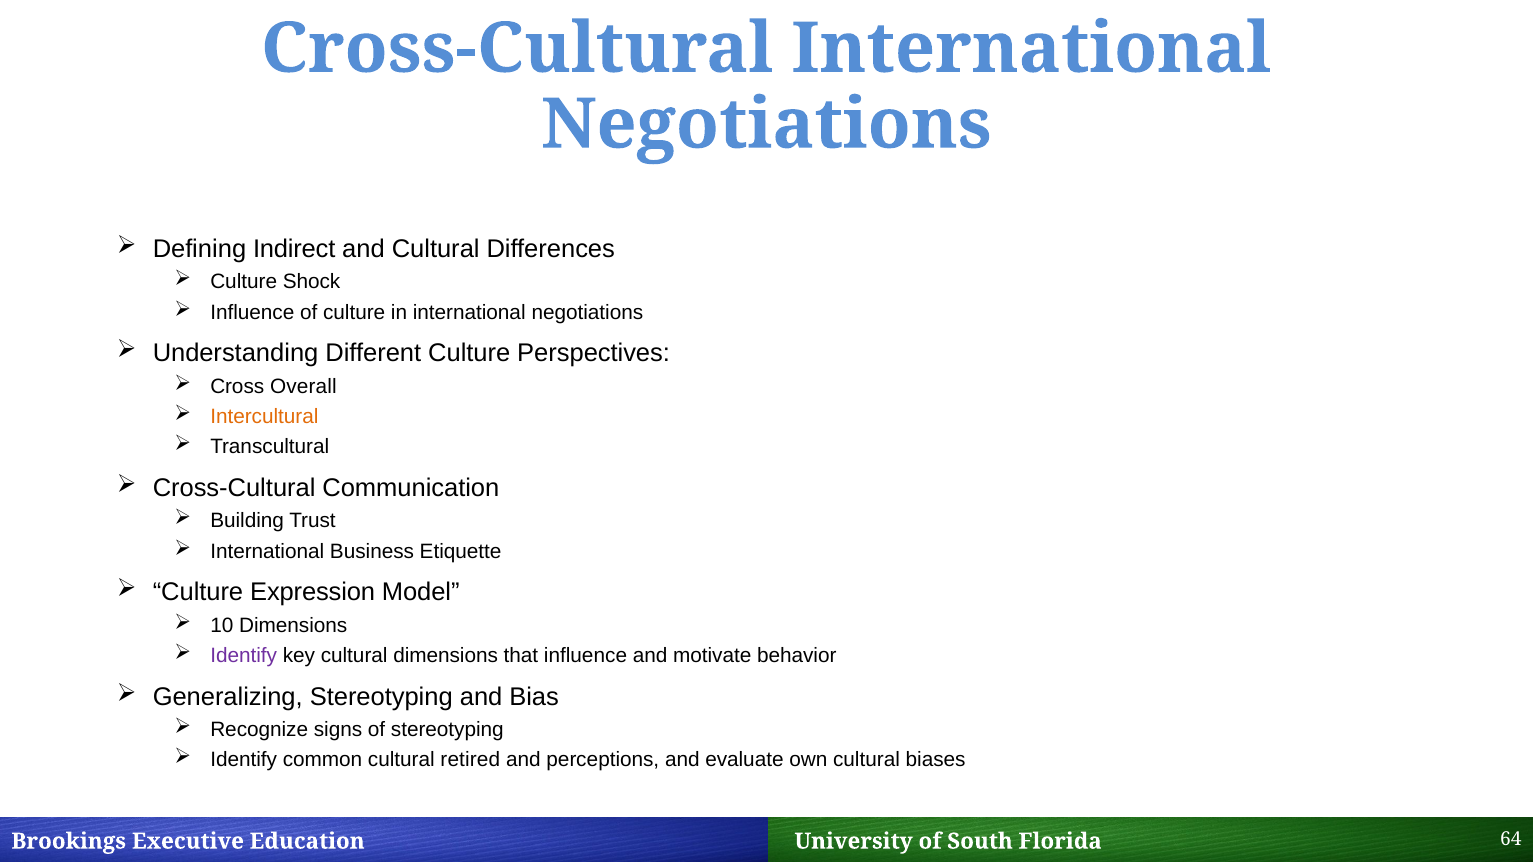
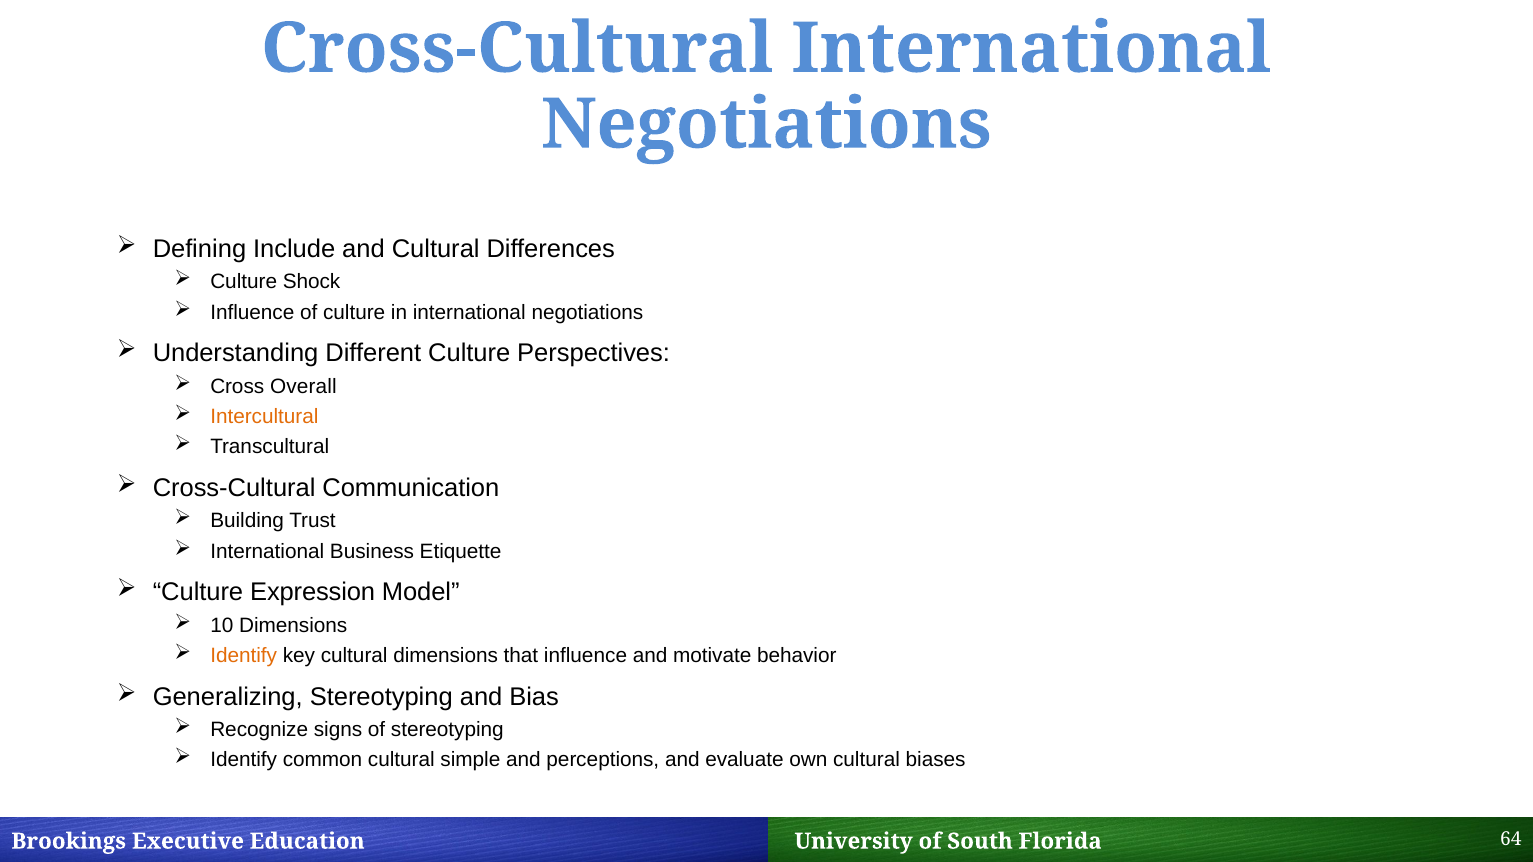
Indirect: Indirect -> Include (294, 249)
Identify colour: purple -> orange (244, 656)
retired: retired -> simple (470, 760)
